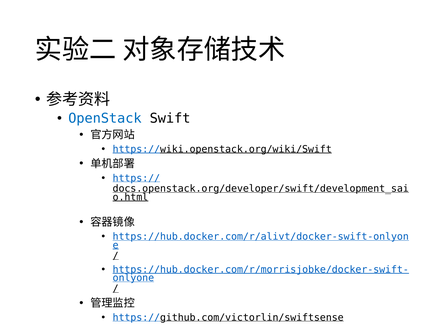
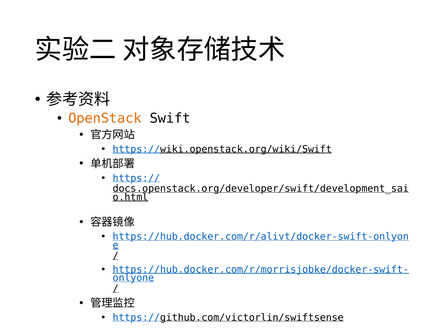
OpenStack colour: blue -> orange (105, 118)
